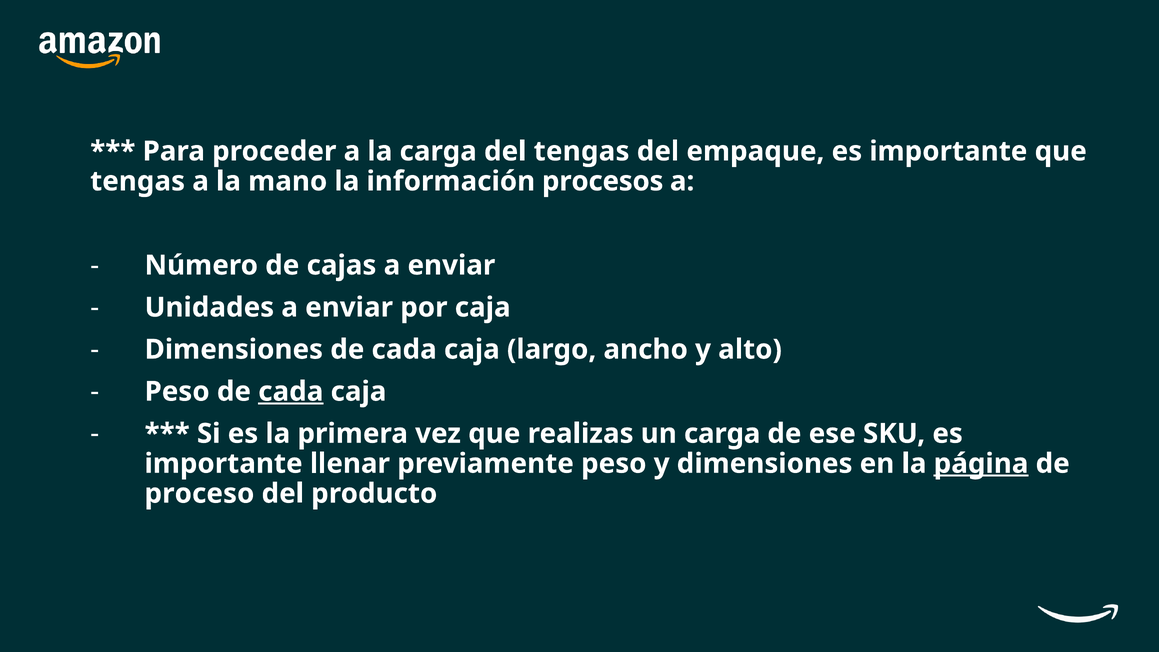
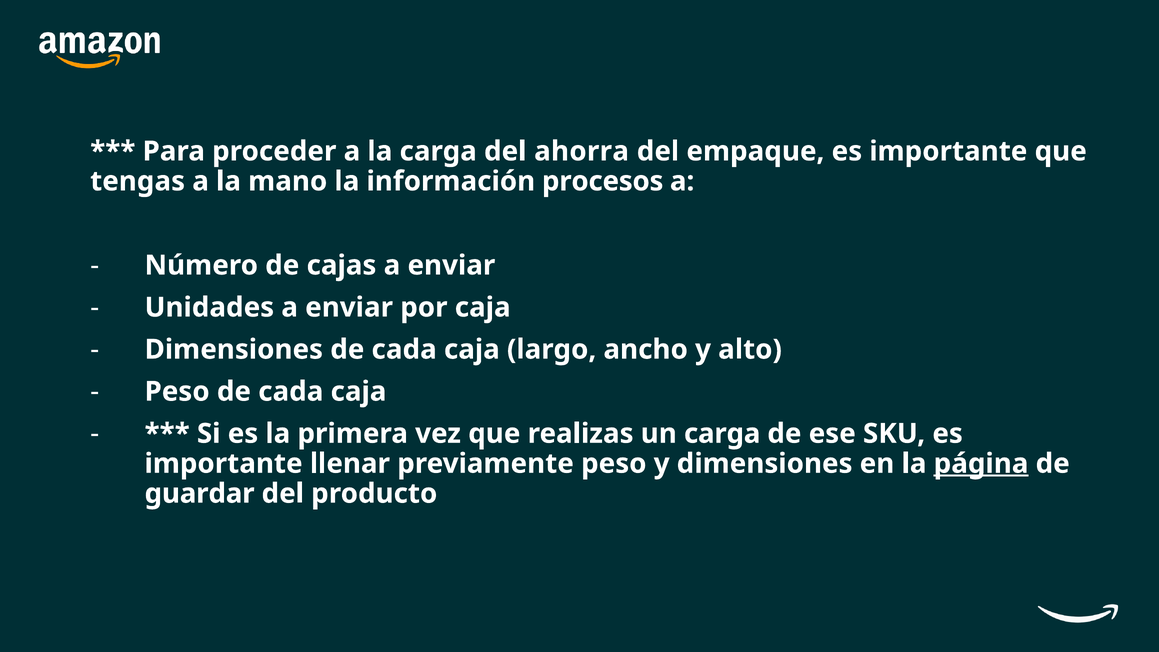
del tengas: tengas -> ahorra (582, 151)
cada underline: present -> none (291, 392)
proceso: proceso -> guardar (200, 494)
